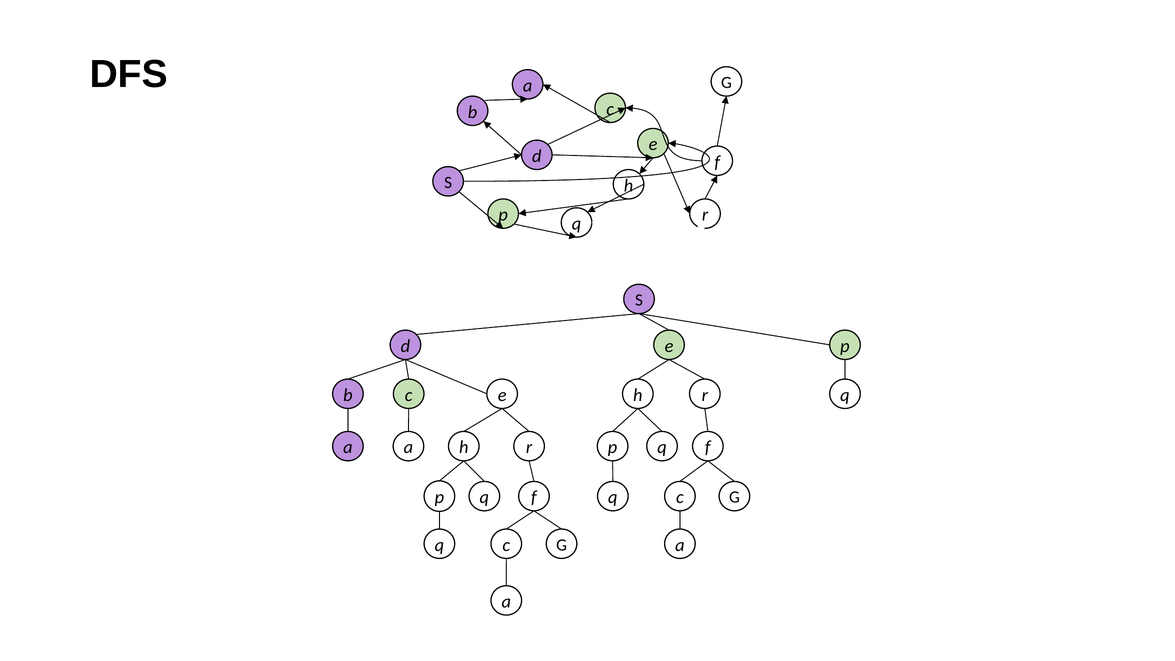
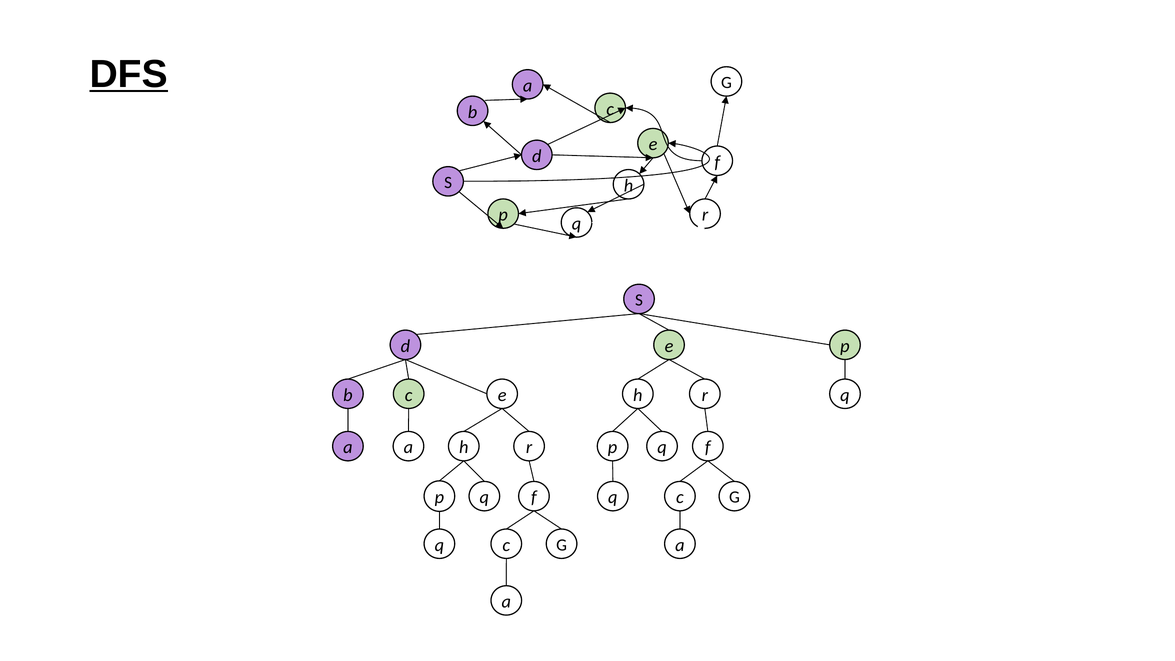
DFS underline: none -> present (129, 74)
